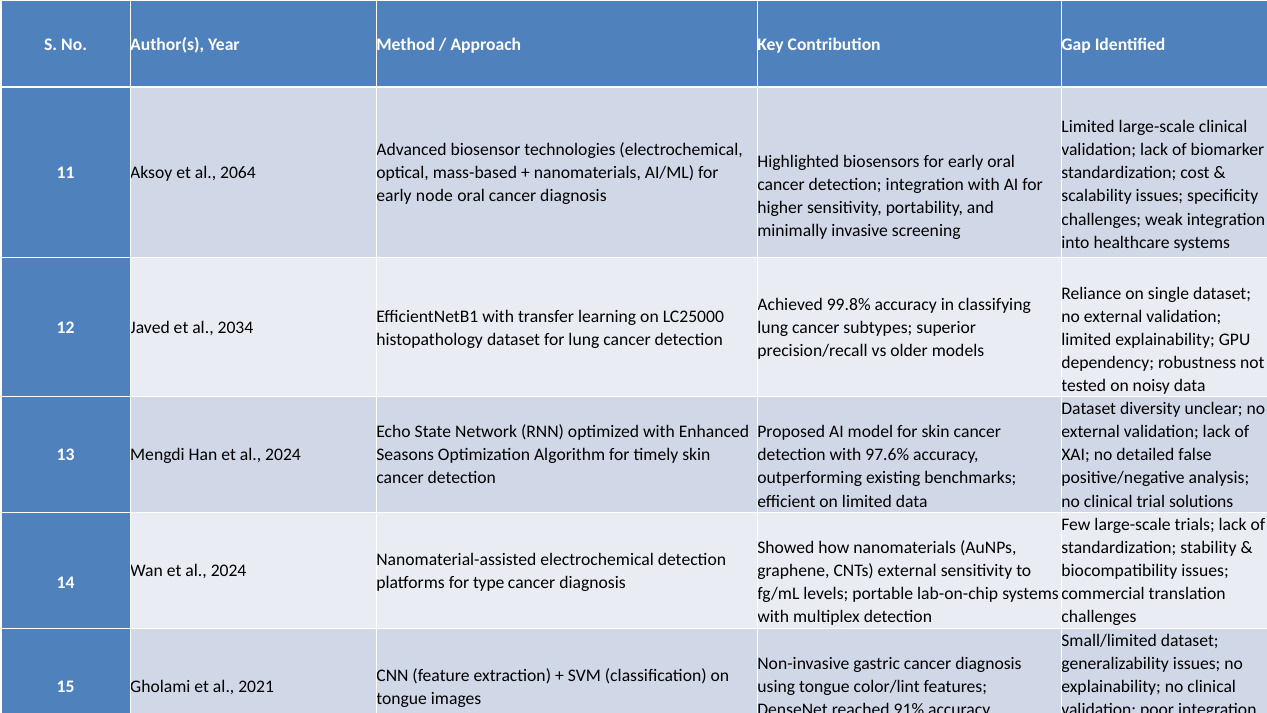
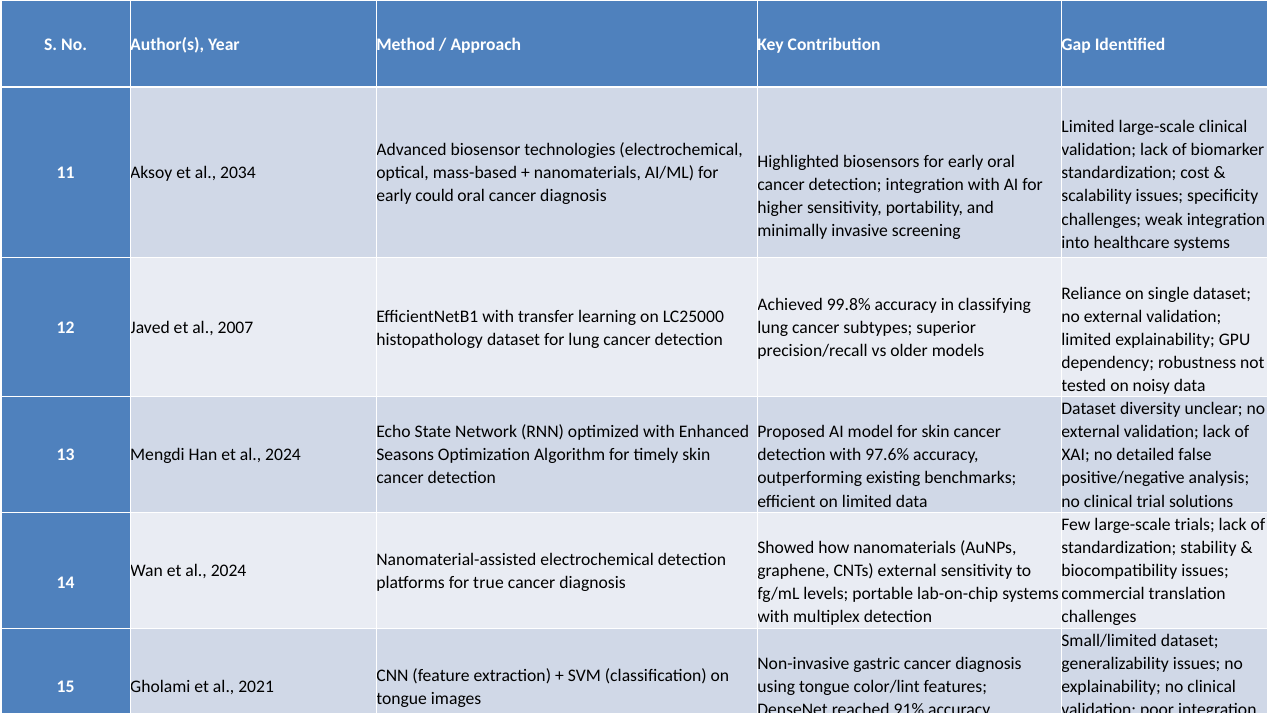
2064: 2064 -> 2034 (238, 173)
node: node -> could (435, 196)
2034: 2034 -> 2007 (235, 328)
type: type -> true (488, 582)
